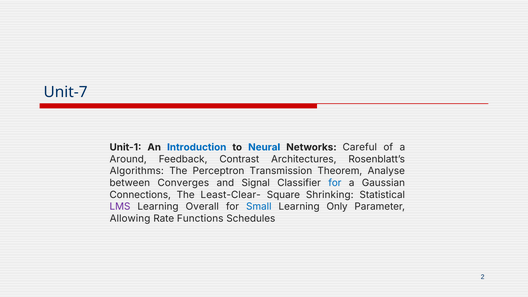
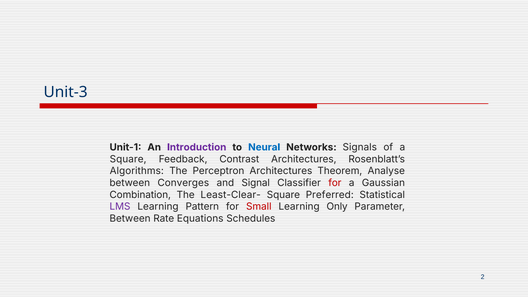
Unit-7: Unit-7 -> Unit-3 (66, 92)
Introduction colour: blue -> purple (197, 147)
Careful: Careful -> Signals (360, 147)
Around: Around -> Square (128, 159)
Perceptron Transmission: Transmission -> Architectures (281, 171)
for colour: blue -> red (335, 183)
Connections: Connections -> Combination (140, 195)
Shrinking: Shrinking -> Preferred (330, 195)
Overall: Overall -> Pattern (202, 207)
Small colour: blue -> red (259, 207)
Allowing: Allowing -> Between (130, 218)
Functions: Functions -> Equations (200, 218)
